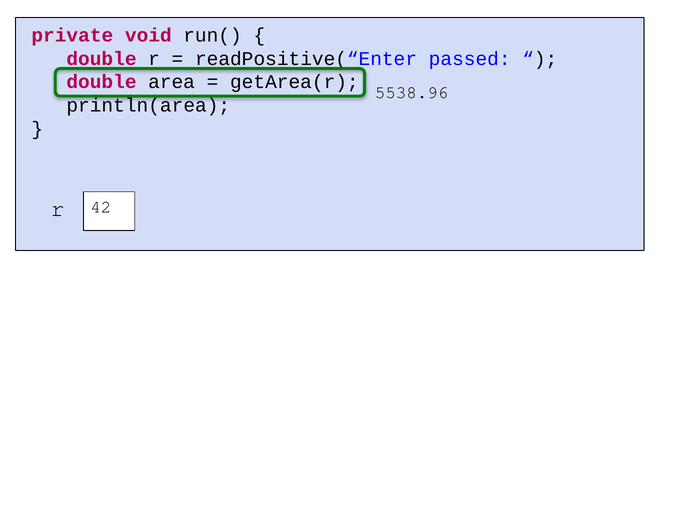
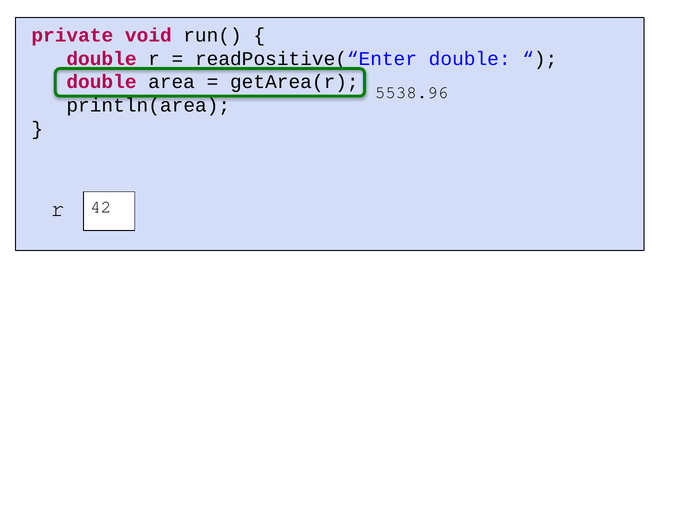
passed: passed -> double (470, 59)
